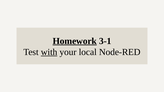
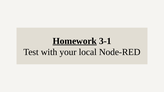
with underline: present -> none (49, 52)
